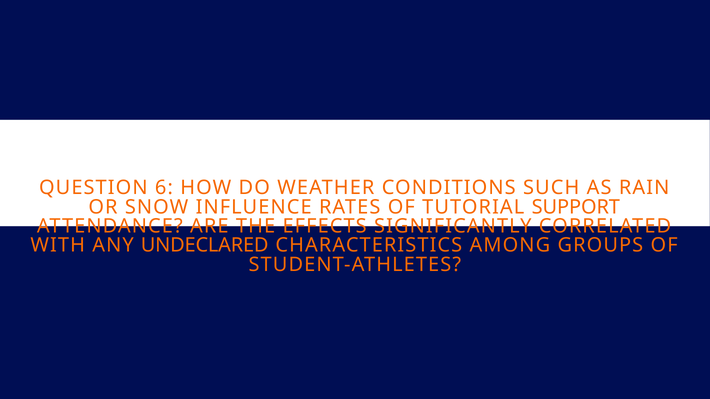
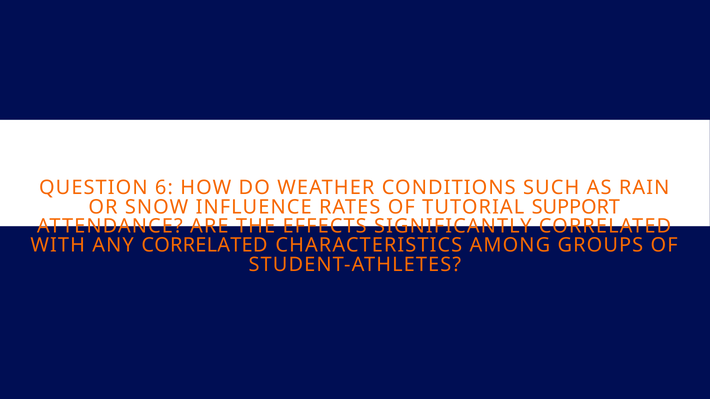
ANY UNDECLARED: UNDECLARED -> CORRELATED (204, 246)
